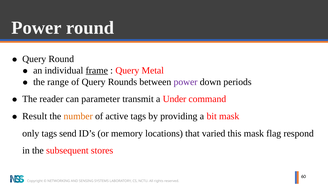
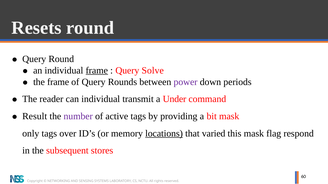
Power: Power -> Resets (37, 28)
Metal: Metal -> Solve (153, 71)
the range: range -> frame (58, 82)
can parameter: parameter -> individual (101, 99)
number colour: orange -> purple (78, 117)
send: send -> over (68, 134)
locations underline: none -> present (164, 134)
